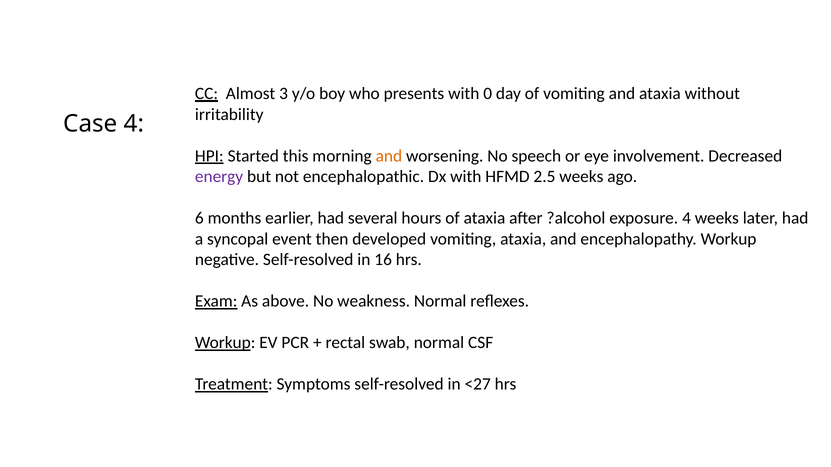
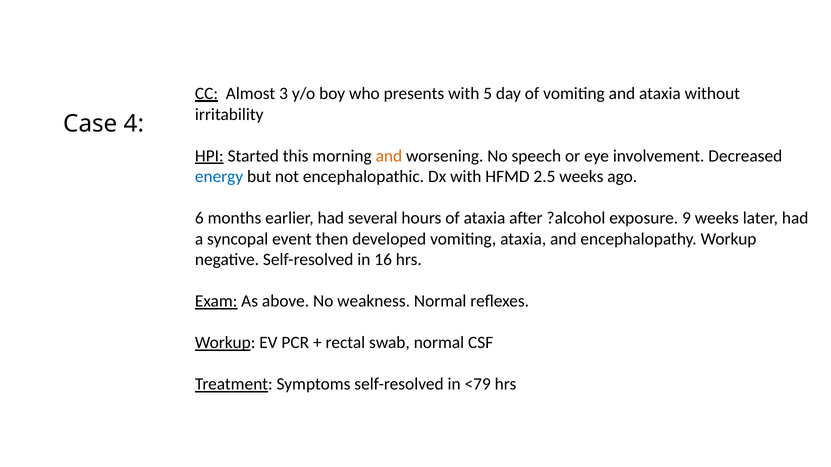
0: 0 -> 5 (488, 94)
energy colour: purple -> blue (219, 177)
exposure 4: 4 -> 9 (687, 218)
<27: <27 -> <79 (478, 385)
